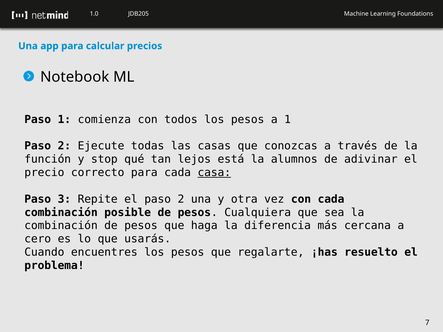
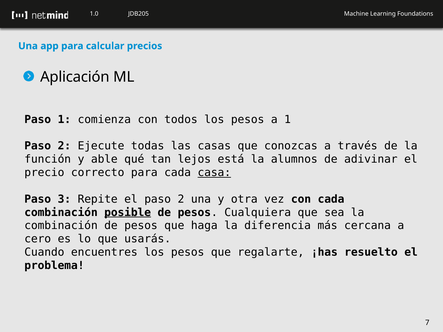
Notebook: Notebook -> Aplicación (75, 77)
stop: stop -> able (104, 159)
posible underline: none -> present (128, 213)
